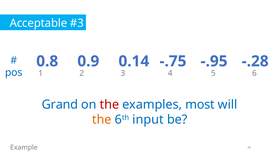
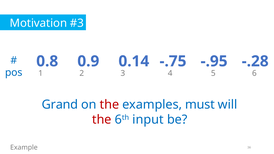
Acceptable: Acceptable -> Motivation (38, 23)
most: most -> must (200, 105)
the colour: orange -> red (102, 120)
